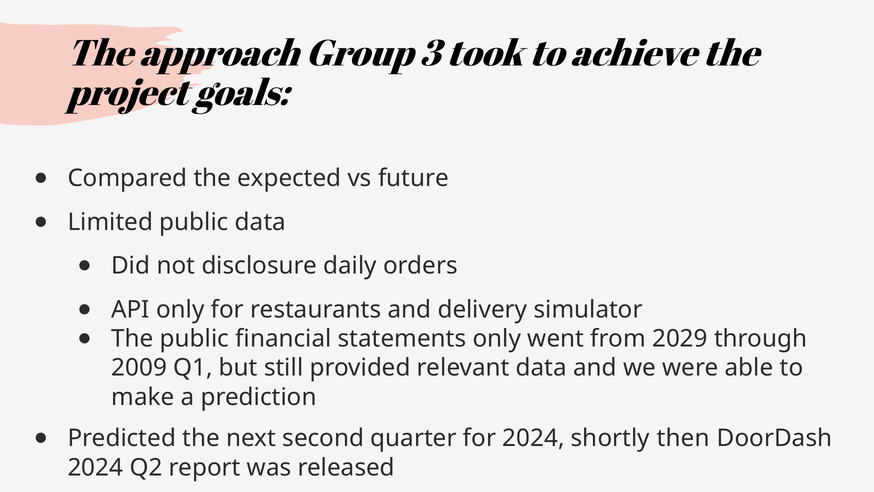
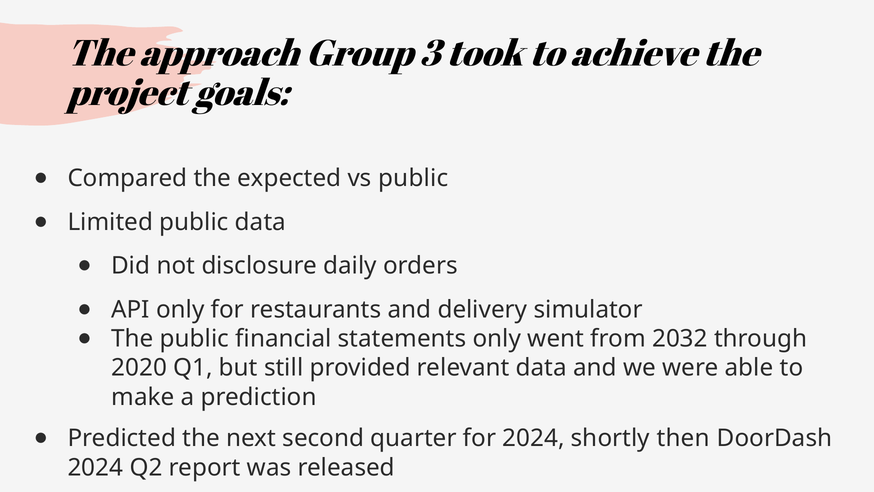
vs future: future -> public (413, 178)
2029: 2029 -> 2032 (680, 339)
2009: 2009 -> 2020 (139, 368)
